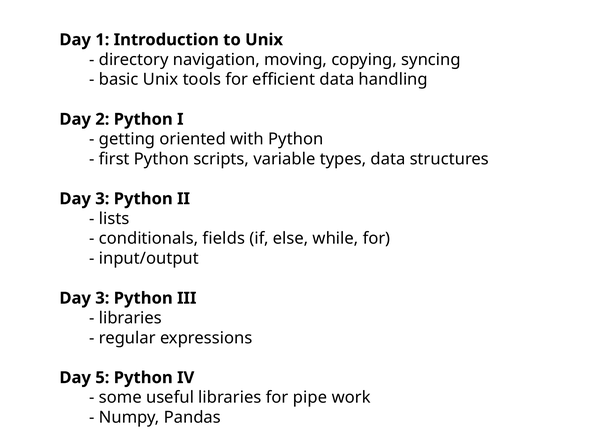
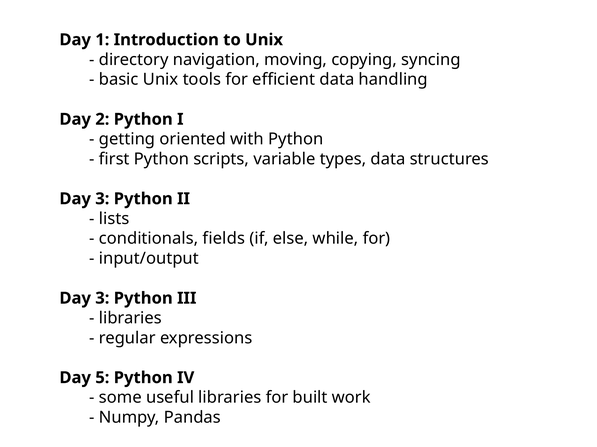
pipe: pipe -> built (310, 398)
